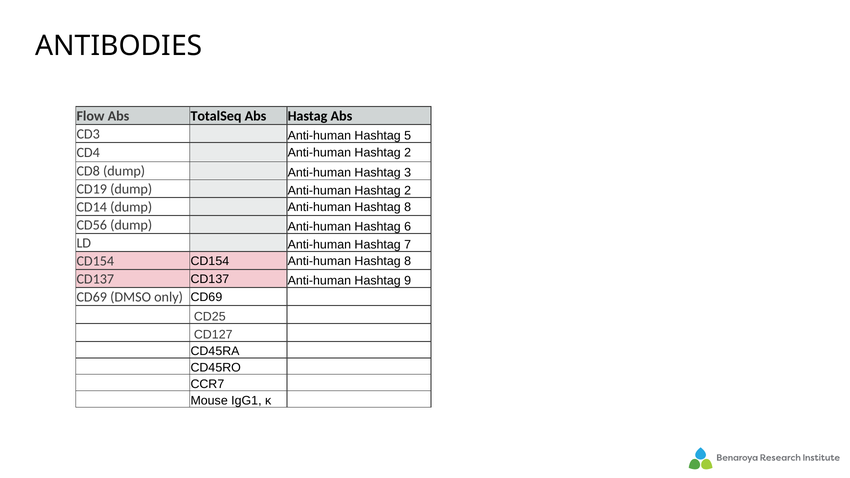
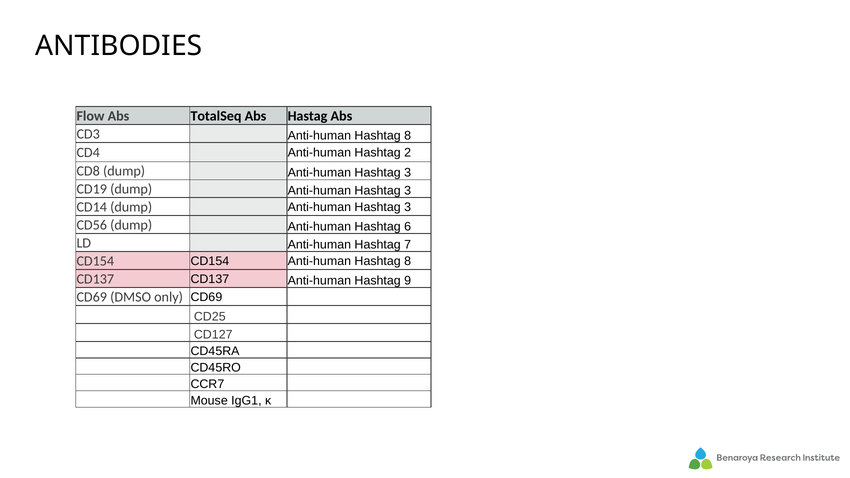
CD3 Anti-human Hashtag 5: 5 -> 8 (408, 136)
2: 2 -> 3 (408, 191)
8: 8 -> 3 (408, 207)
